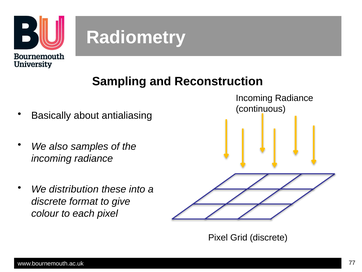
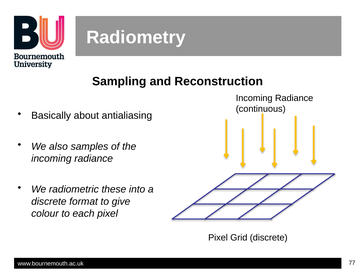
distribution: distribution -> radiometric (74, 189)
